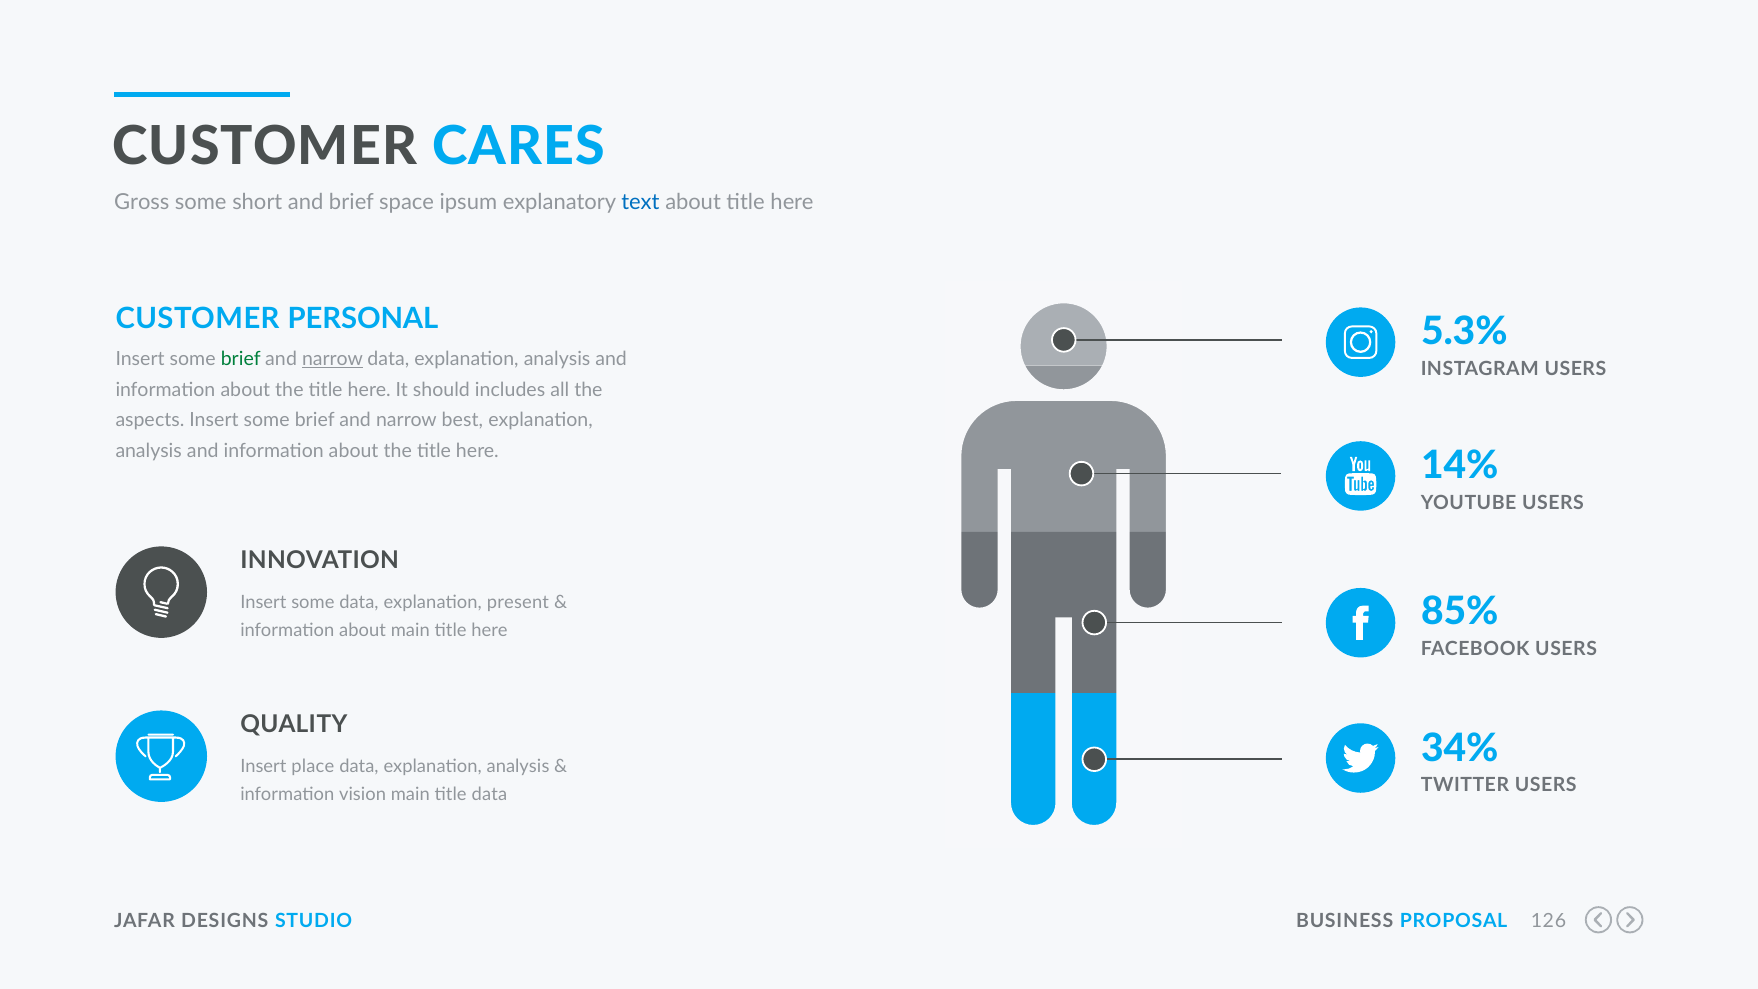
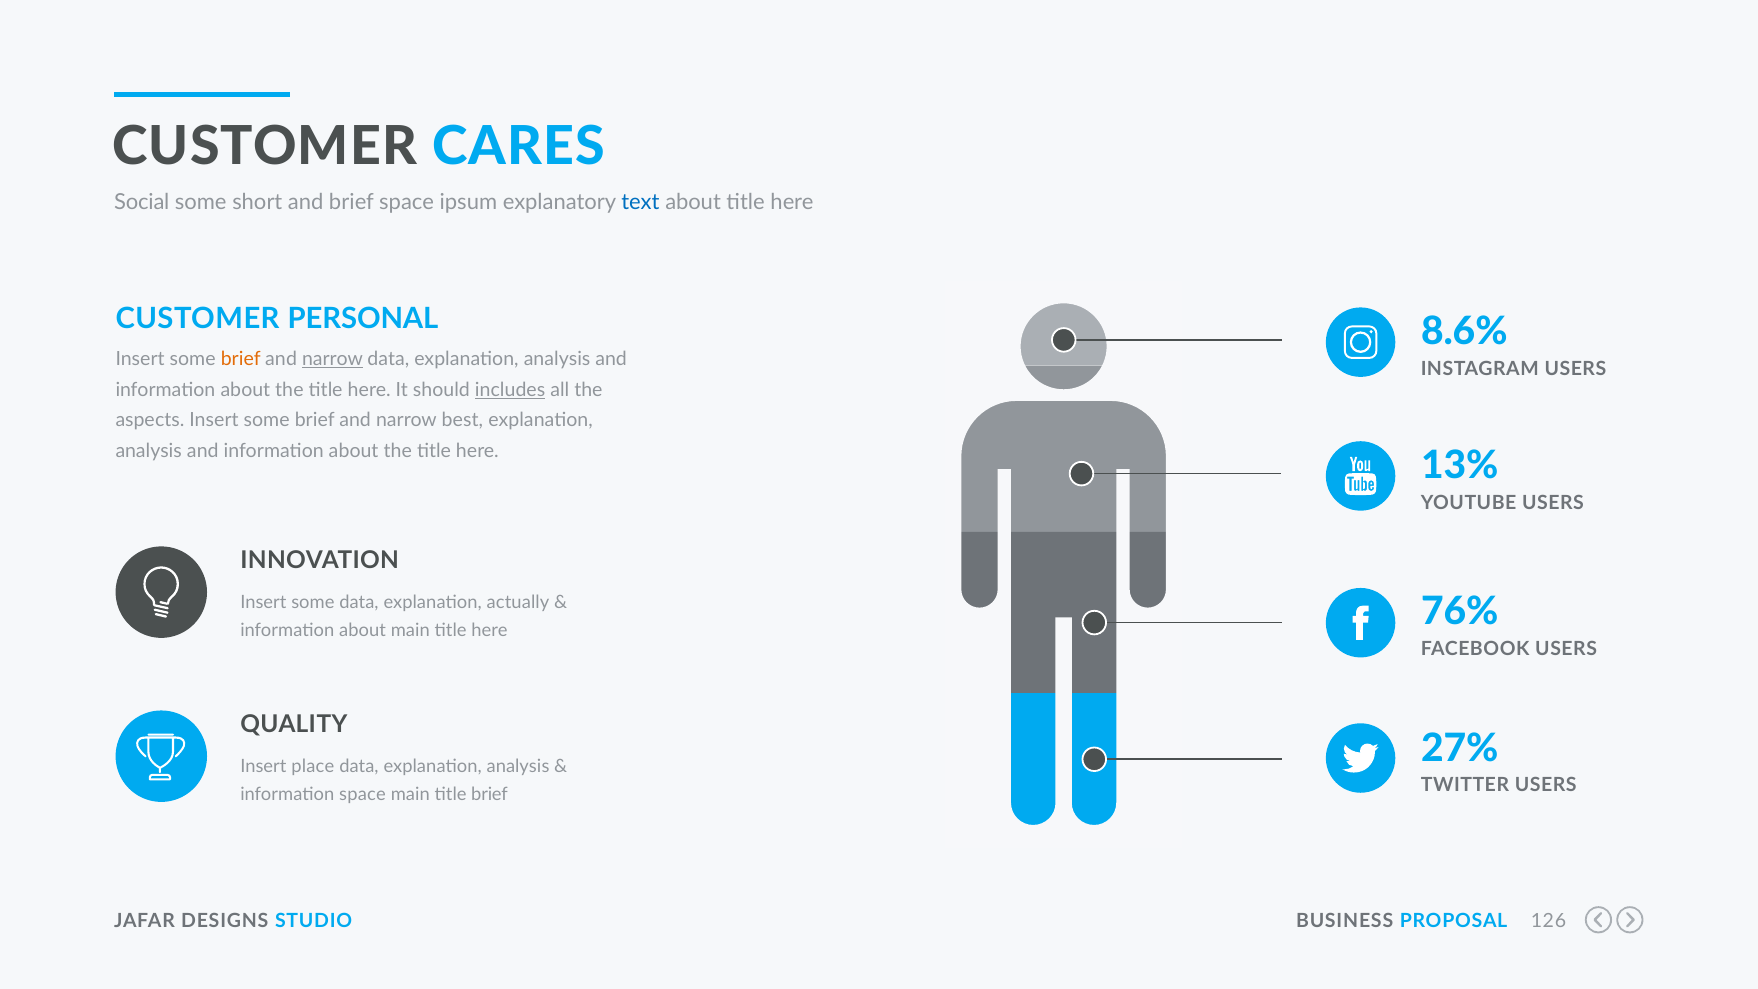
Gross: Gross -> Social (142, 202)
5.3%: 5.3% -> 8.6% (1464, 332)
brief colour: green -> orange (241, 359)
includes underline: none -> present (510, 390)
14%: 14% -> 13% (1460, 466)
present: present -> actually (518, 602)
85%: 85% -> 76% (1460, 612)
34%: 34% -> 27% (1460, 748)
information vision: vision -> space (362, 795)
title data: data -> brief (490, 795)
